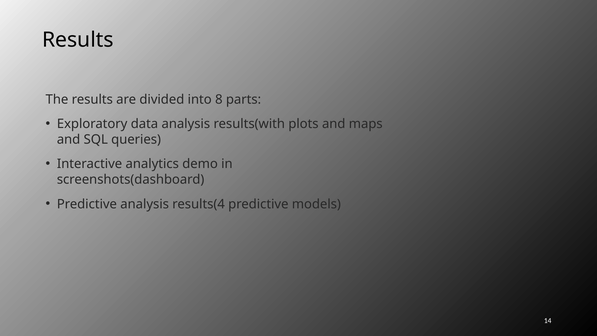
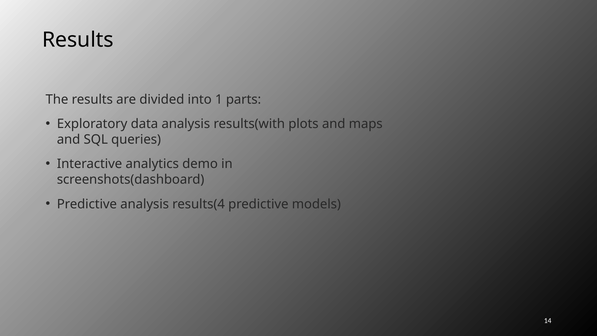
8: 8 -> 1 (219, 99)
